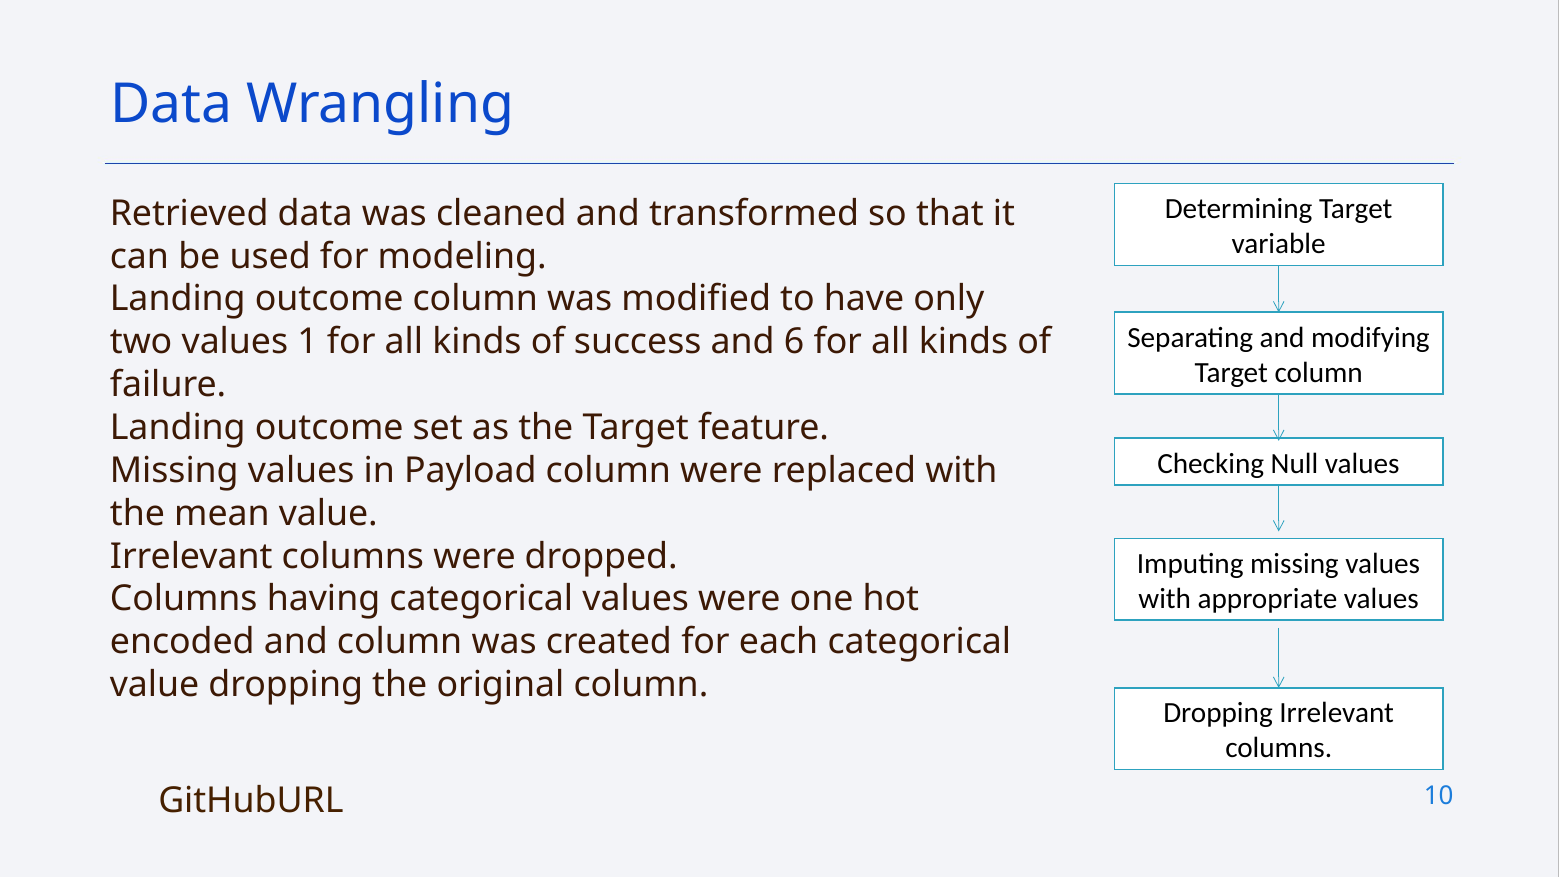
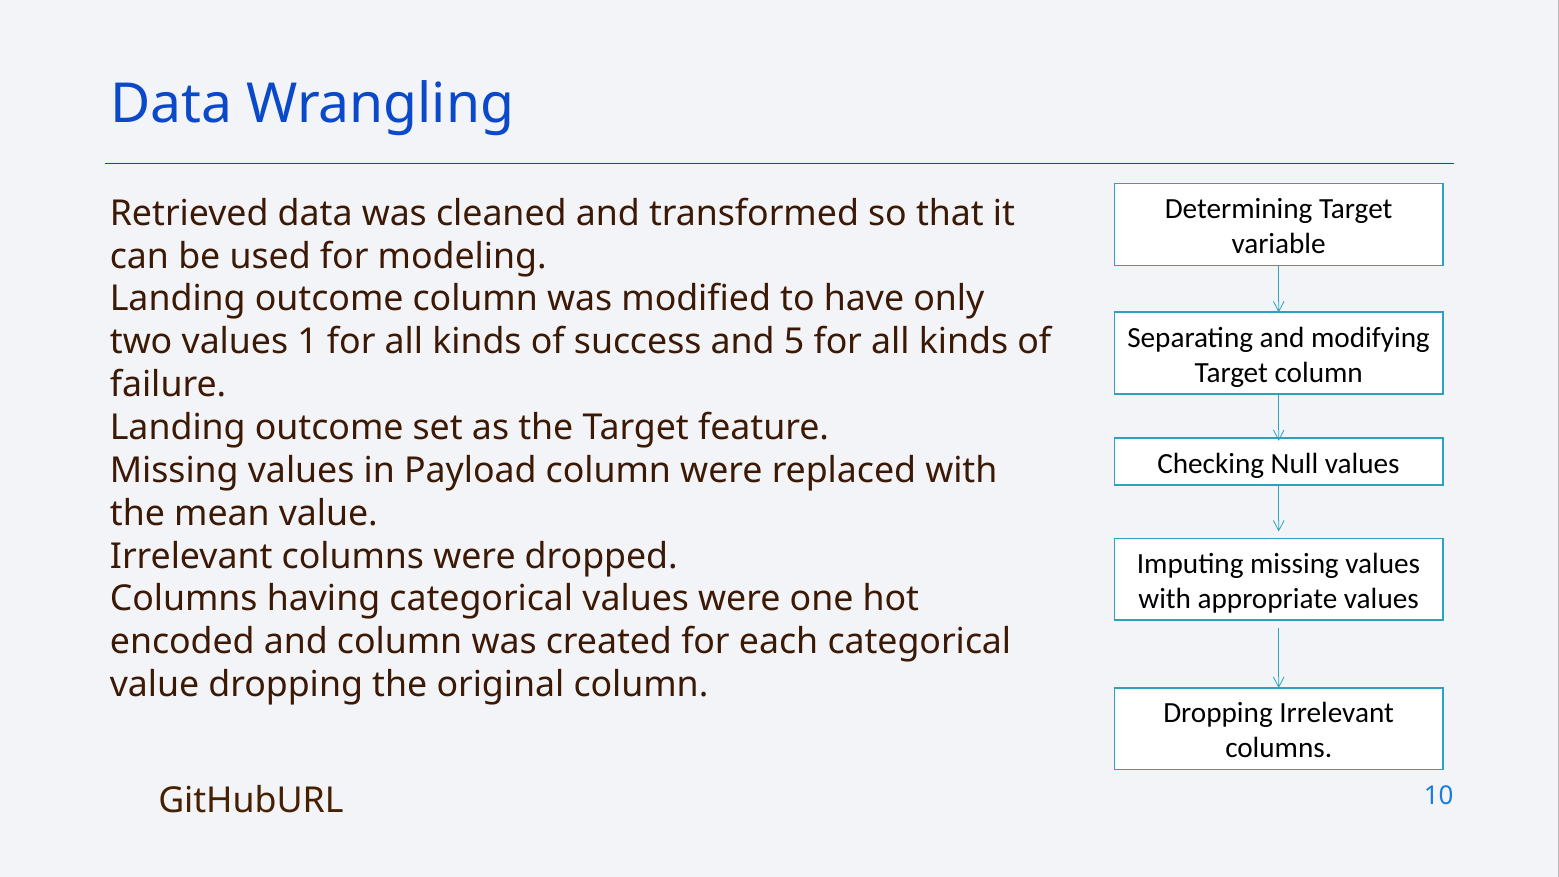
6: 6 -> 5 (794, 342)
